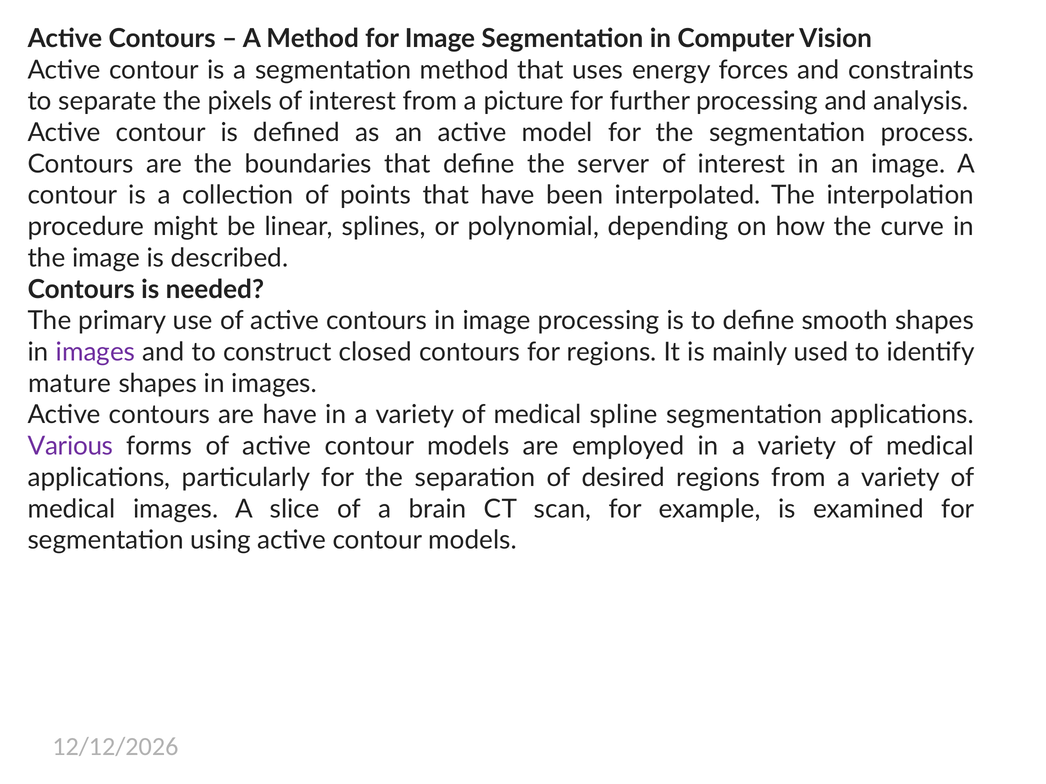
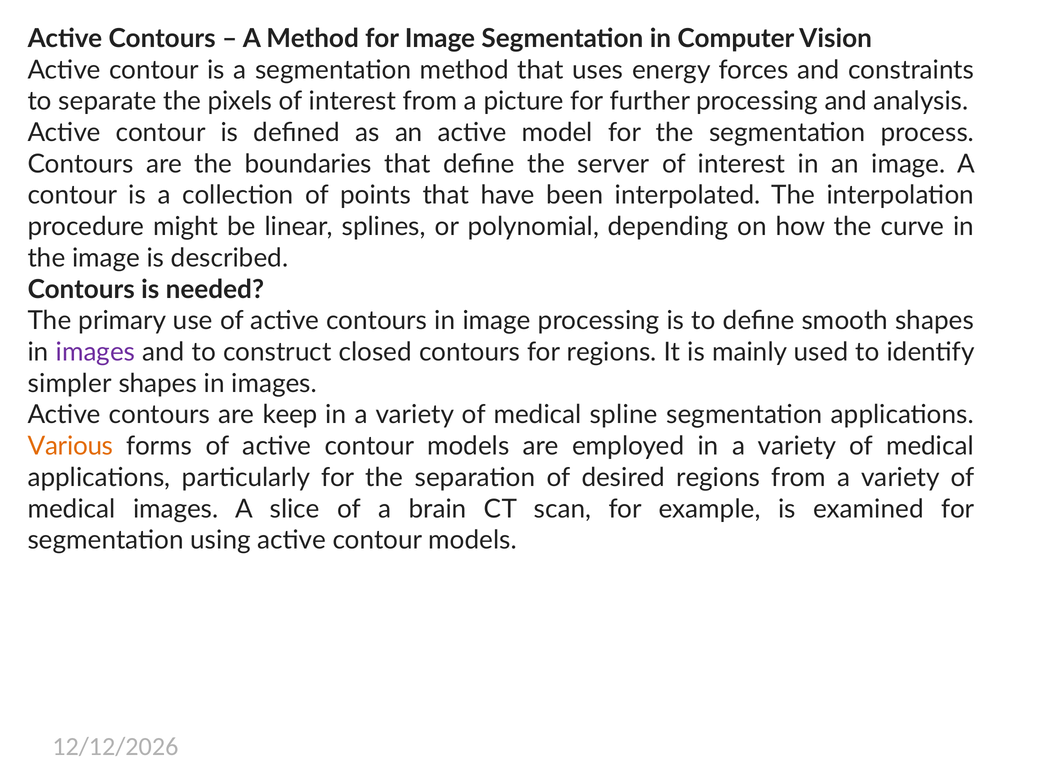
mature: mature -> simpler (70, 384)
are have: have -> keep (290, 415)
Various colour: purple -> orange (70, 447)
